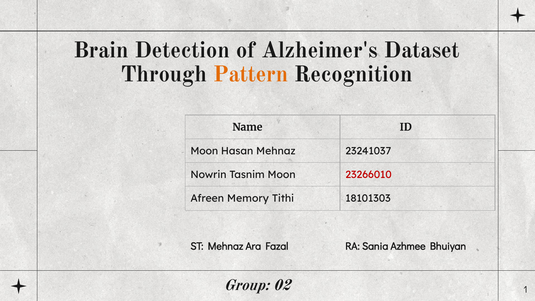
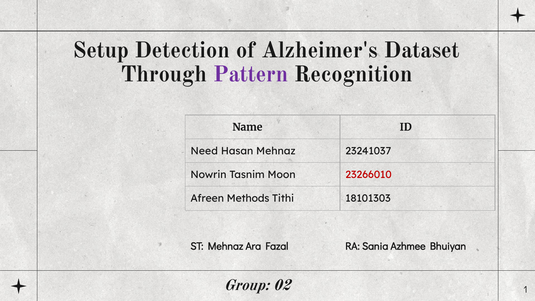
Brain: Brain -> Setup (101, 50)
Pattern colour: orange -> purple (251, 74)
Moon: Moon -> Need (204, 151)
Memory: Memory -> Methods (248, 198)
